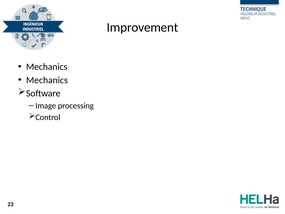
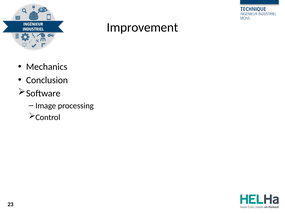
Mechanics: Mechanics -> Conclusion (47, 80)
